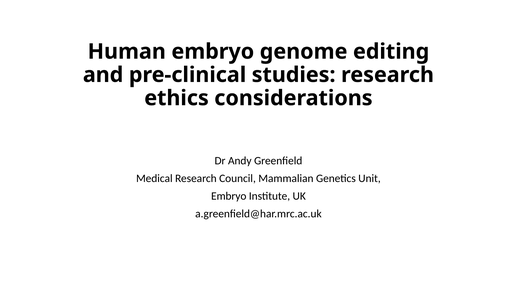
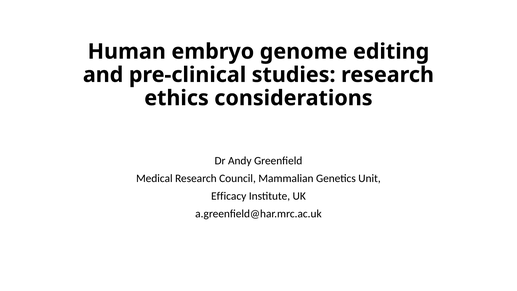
Embryo: Embryo -> Efficacy (229, 196)
